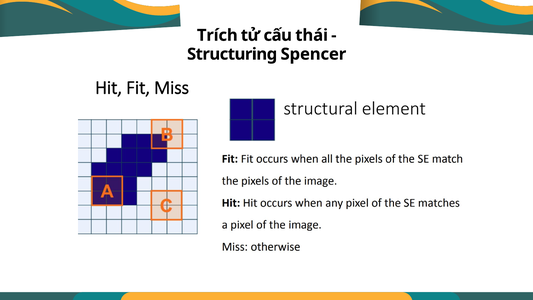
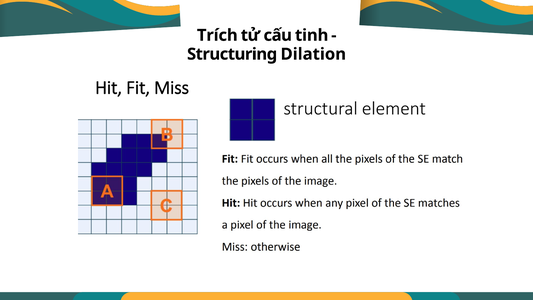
thái: thái -> tinh (312, 35)
Spencer: Spencer -> Dilation (313, 54)
